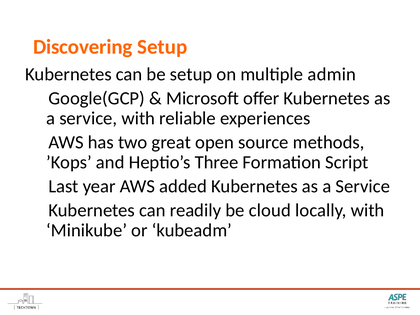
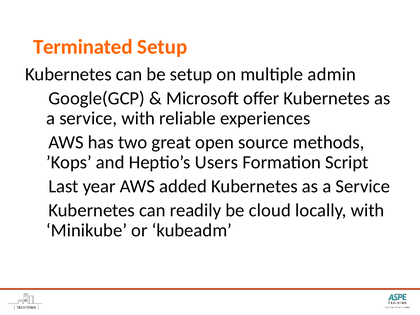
Discovering: Discovering -> Terminated (83, 47)
Three: Three -> Users (216, 162)
